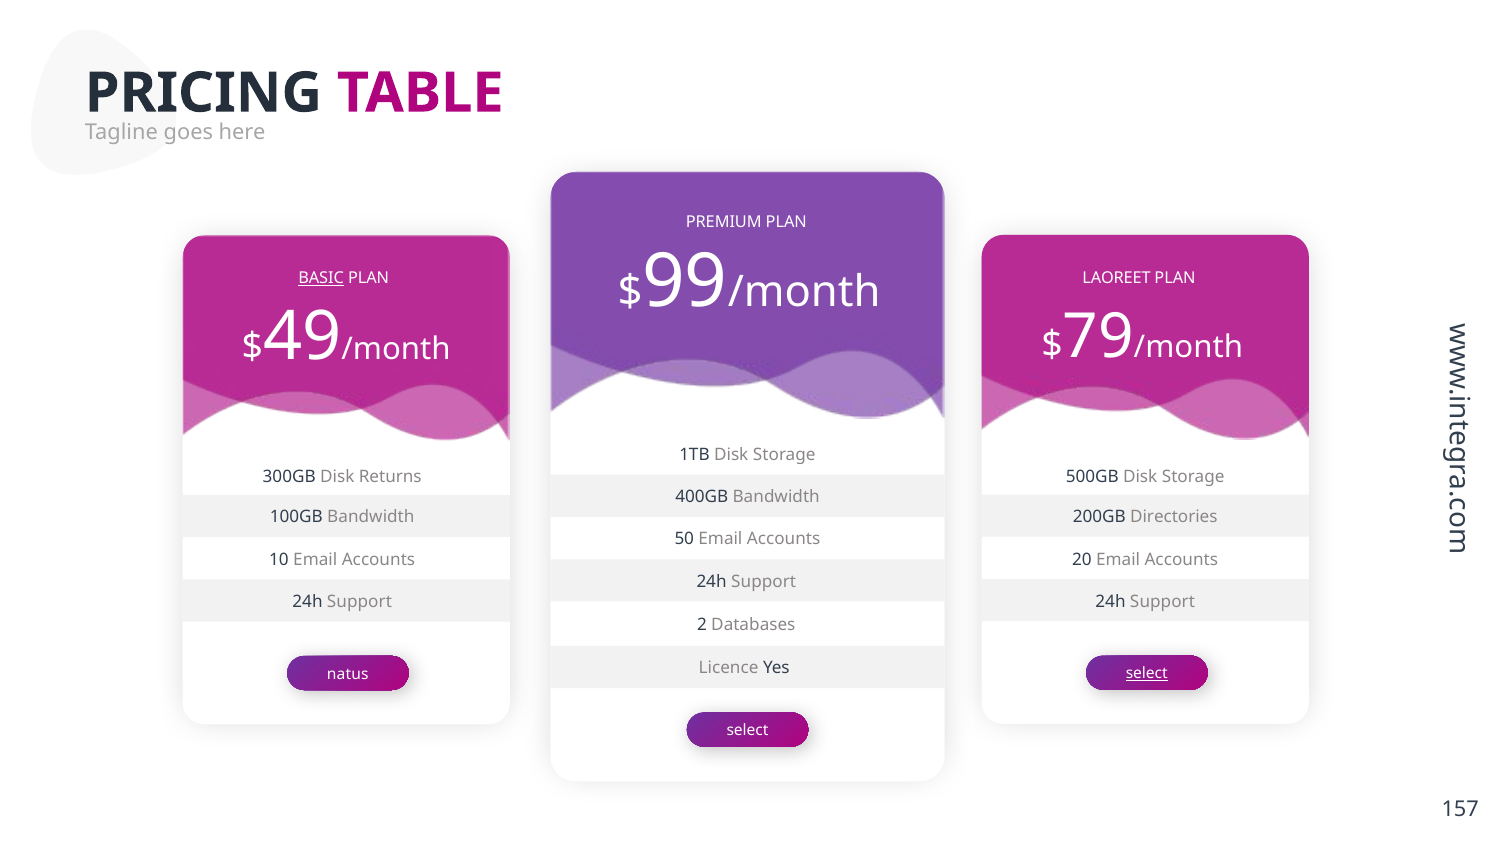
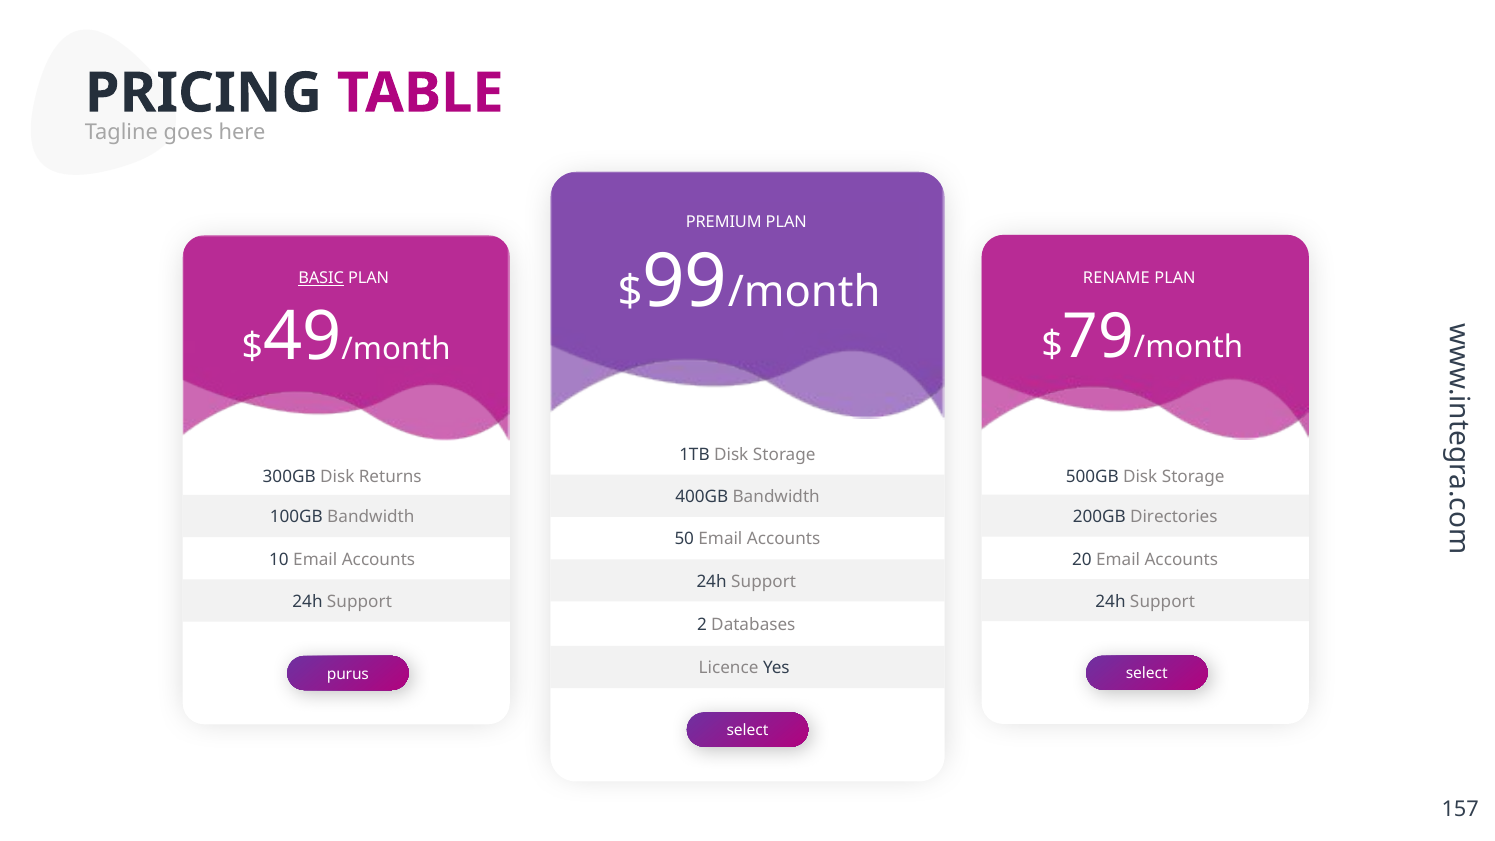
LAOREET: LAOREET -> RENAME (1116, 278)
select underline: present -> none (1147, 674)
natus: natus -> purus (348, 674)
